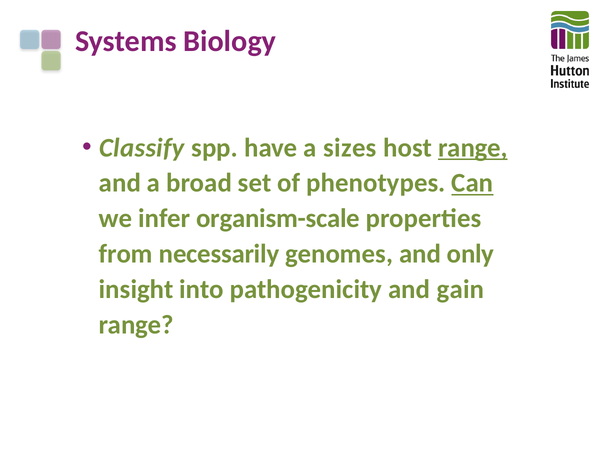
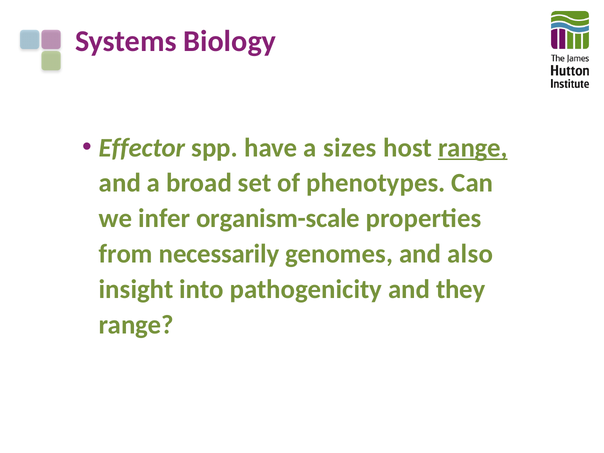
Classify: Classify -> Effector (142, 148)
Can underline: present -> none (472, 183)
only: only -> also (470, 254)
gain: gain -> they (461, 289)
